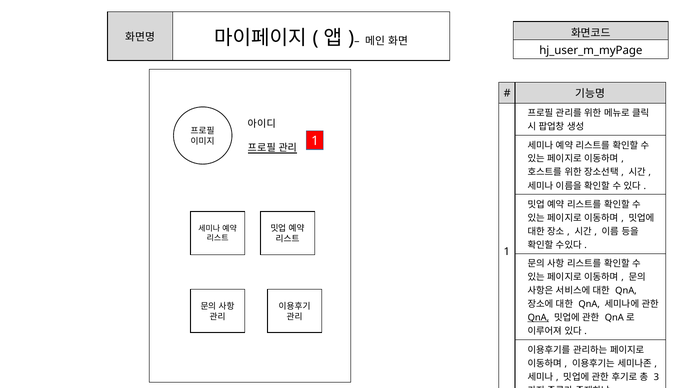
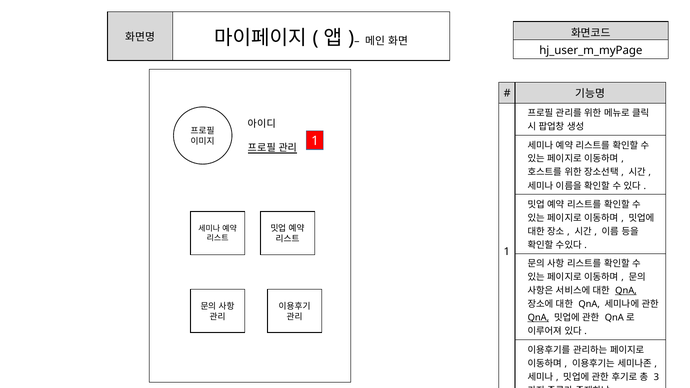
QnA underline: none -> present (626, 291)
